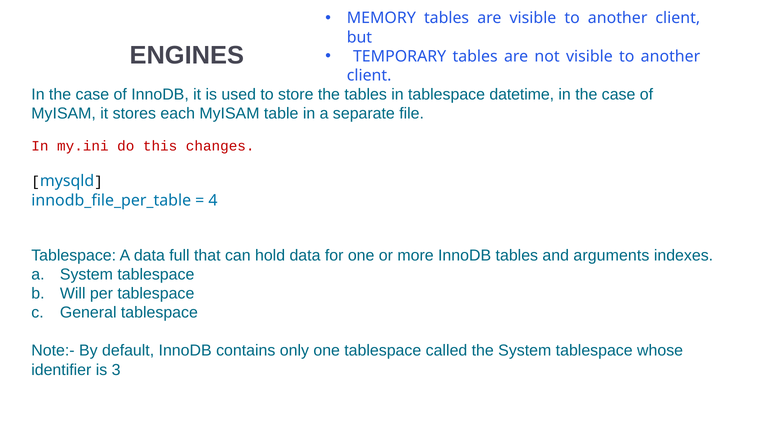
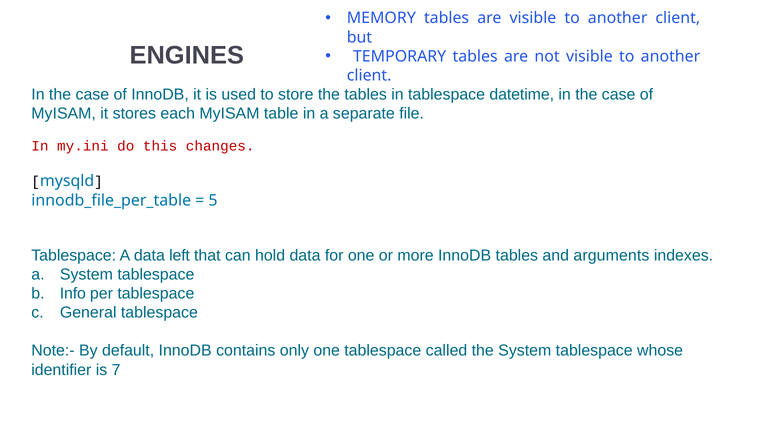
4: 4 -> 5 (213, 200)
full: full -> left (180, 255)
Will: Will -> Info (73, 294)
3: 3 -> 7 (116, 370)
